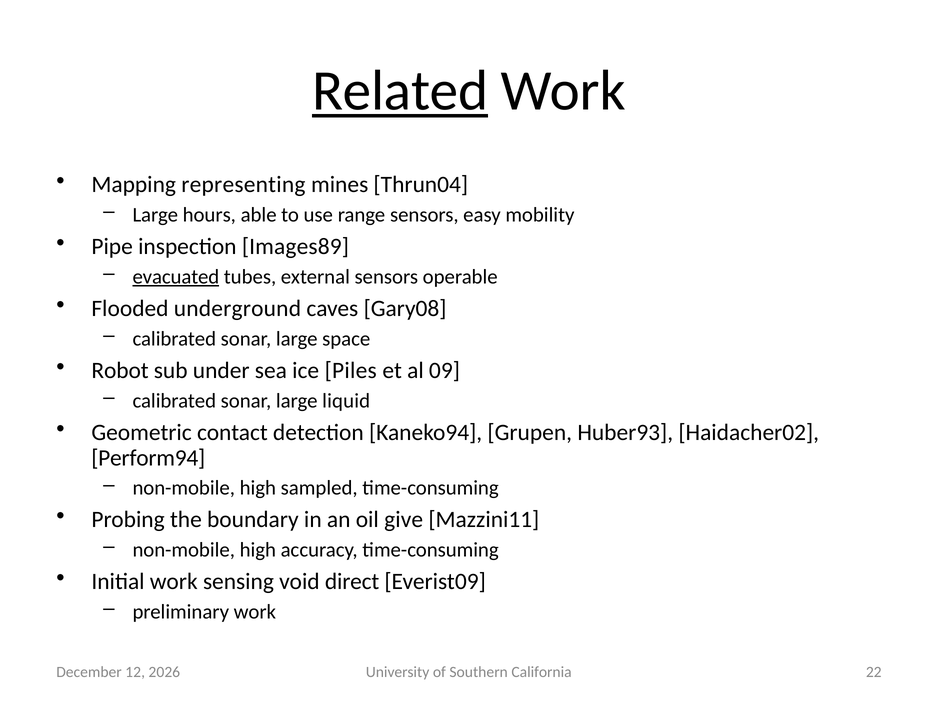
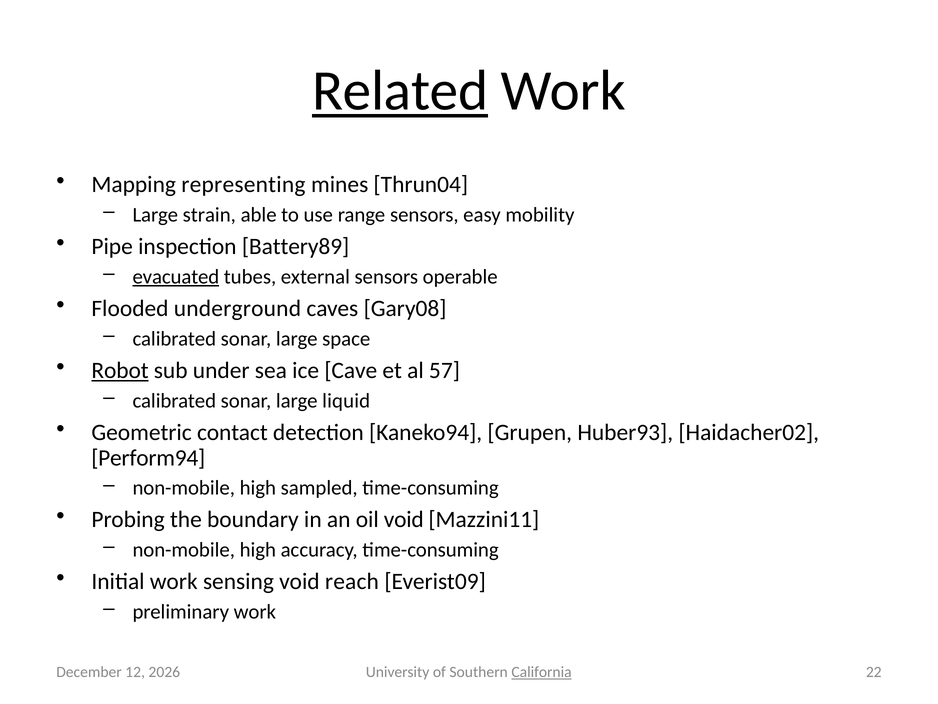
hours: hours -> strain (209, 215)
Images89: Images89 -> Battery89 (296, 246)
Robot underline: none -> present (120, 370)
Piles: Piles -> Cave (351, 370)
09: 09 -> 57 (444, 370)
oil give: give -> void (404, 519)
direct: direct -> reach (352, 581)
California underline: none -> present (542, 672)
